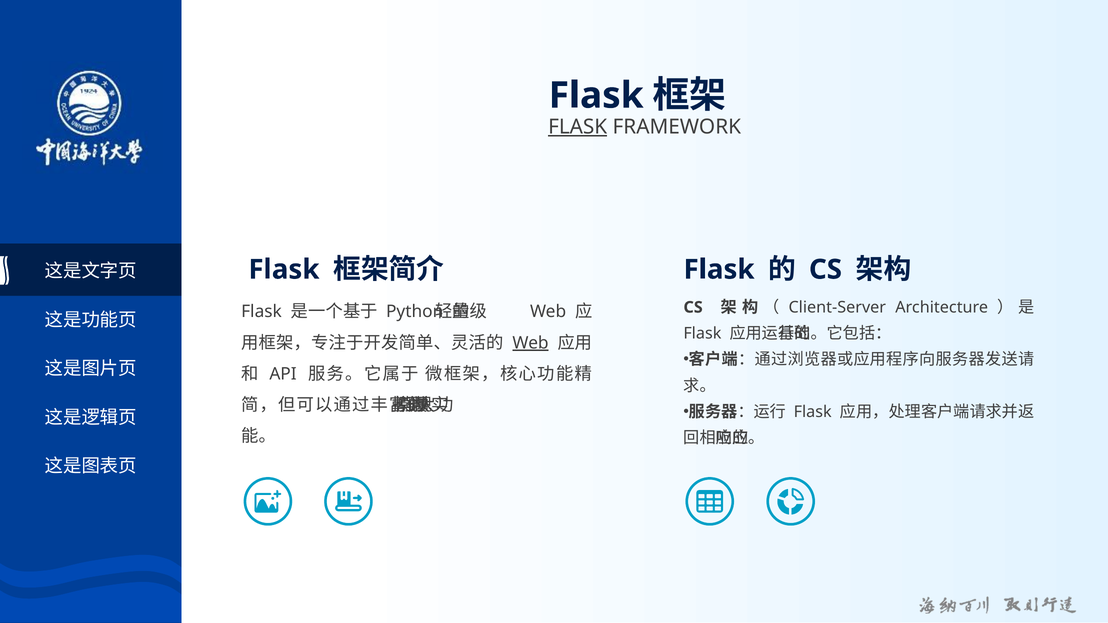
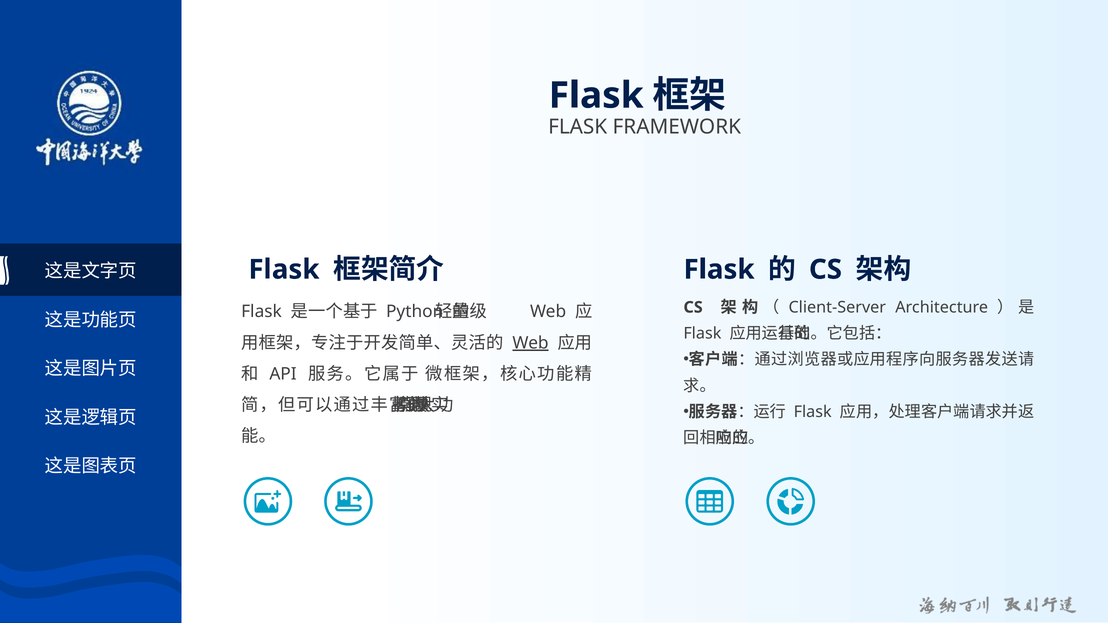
FLASK underline: present -> none (578, 127)
